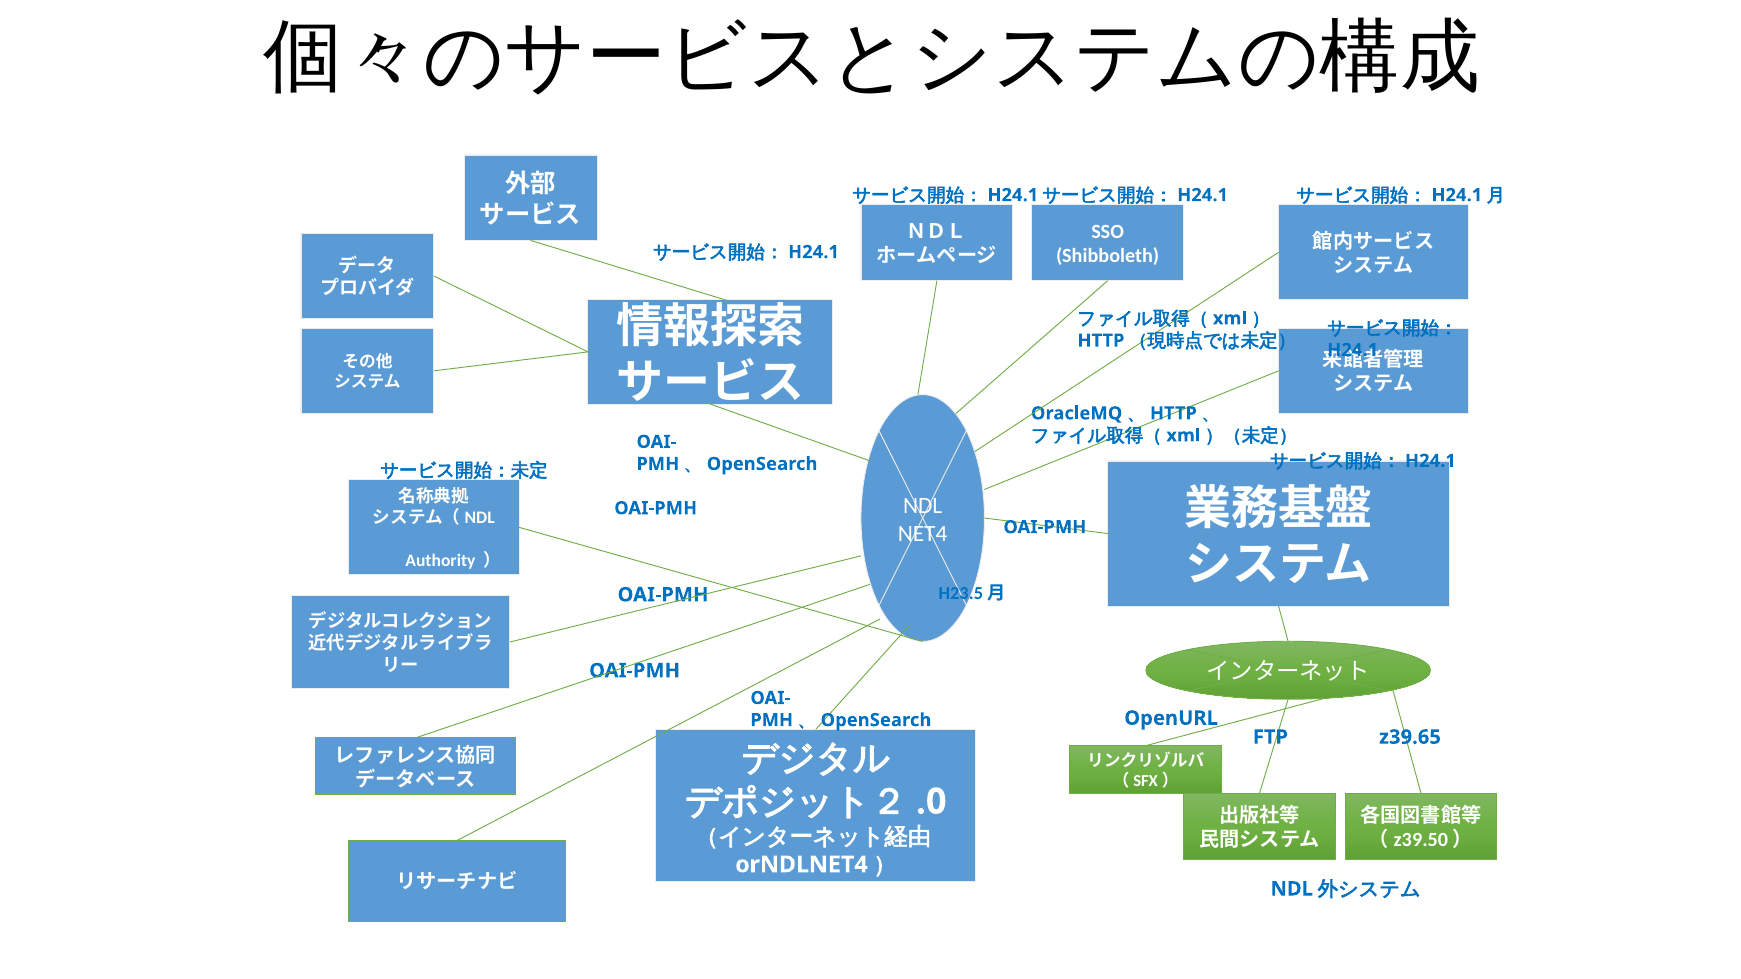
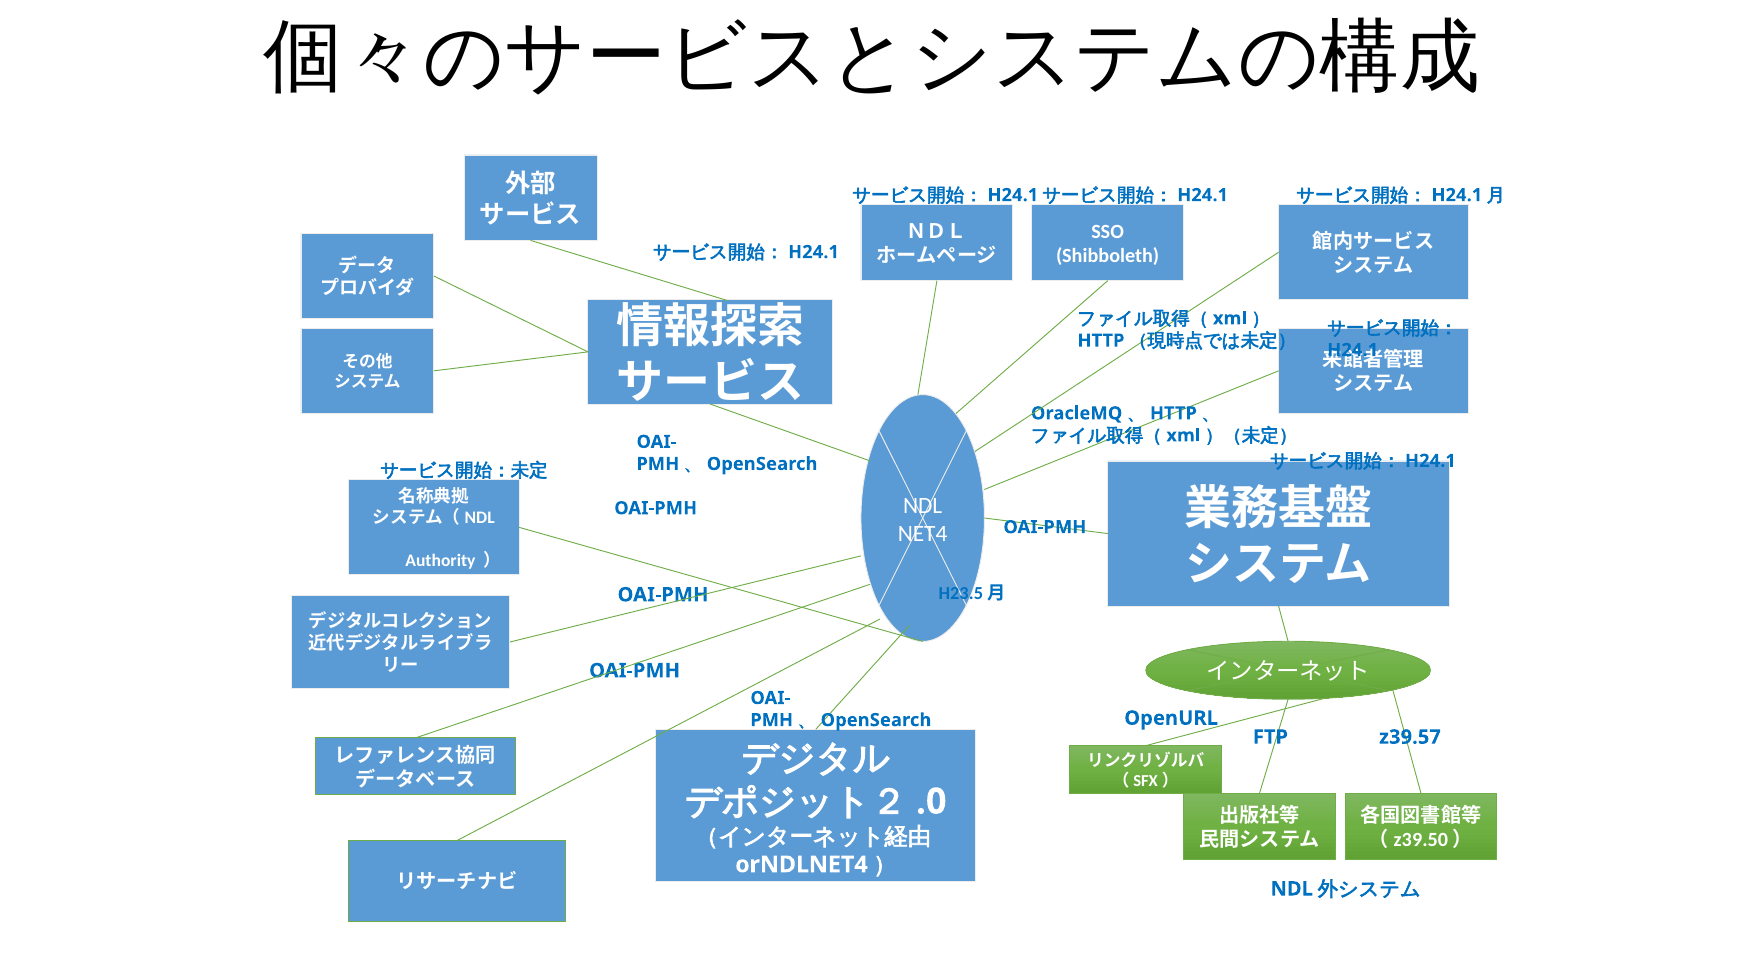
z39.65: z39.65 -> z39.57 (1410, 737)
